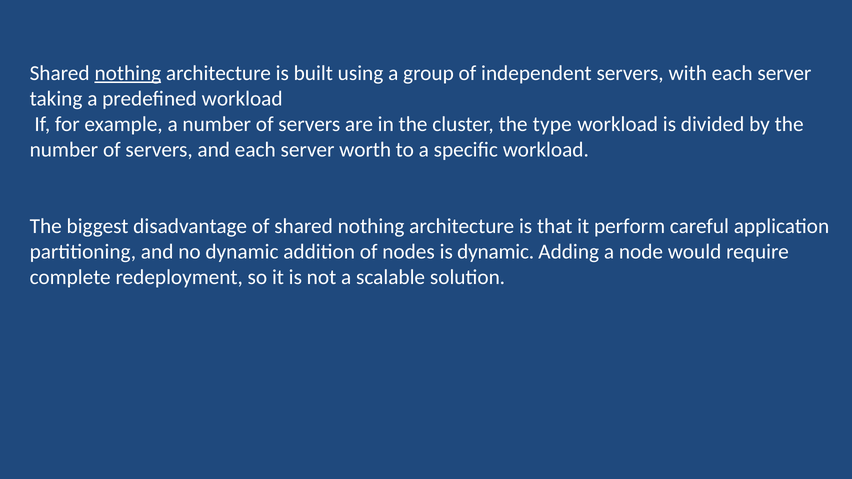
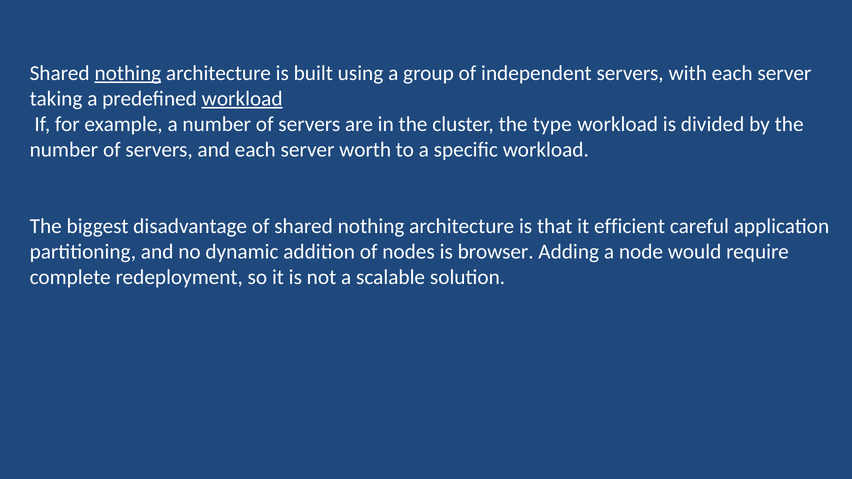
workload underline: none -> present (242, 99)
perform: perform -> efficient (630, 226)
is dynamic: dynamic -> browser (496, 252)
